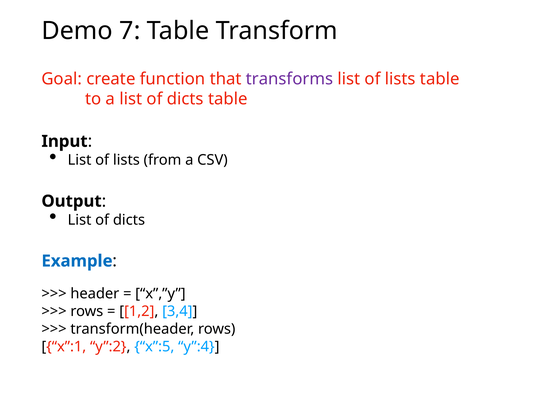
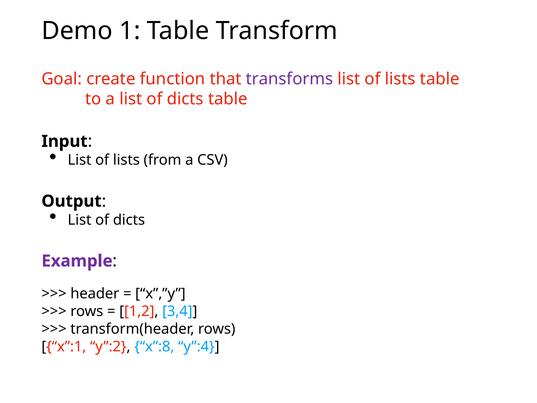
7: 7 -> 1 (130, 31)
Example colour: blue -> purple (77, 261)
x”:5: x”:5 -> x”:8 (154, 346)
